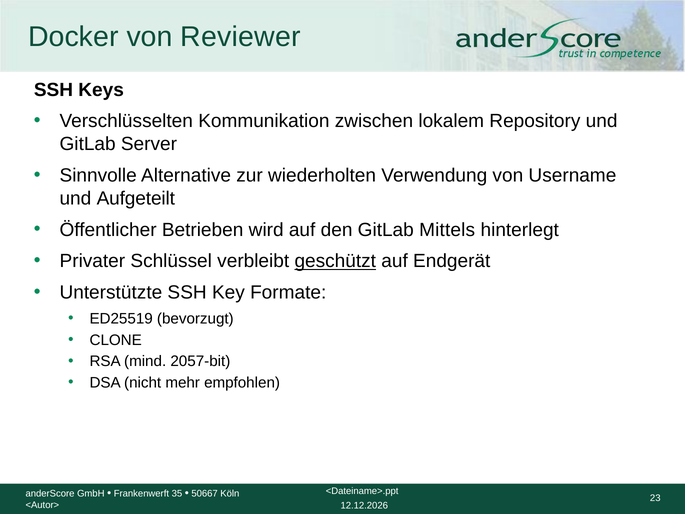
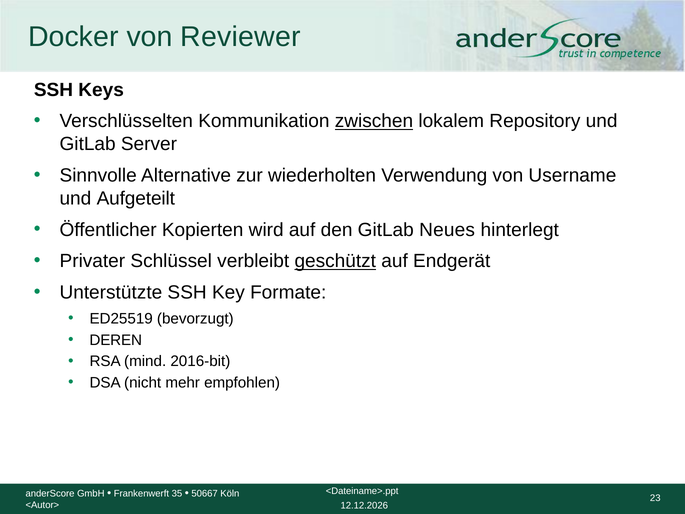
zwischen underline: none -> present (374, 121)
Betrieben: Betrieben -> Kopierten (203, 230)
Mittels: Mittels -> Neues (447, 230)
CLONE: CLONE -> DEREN (116, 340)
2057-bit: 2057-bit -> 2016-bit (200, 361)
